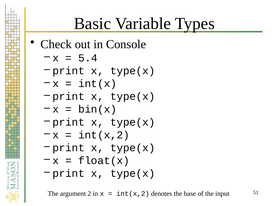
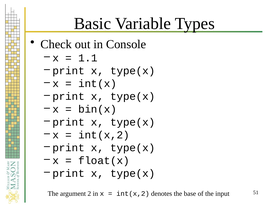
5.4: 5.4 -> 1.1 (88, 58)
